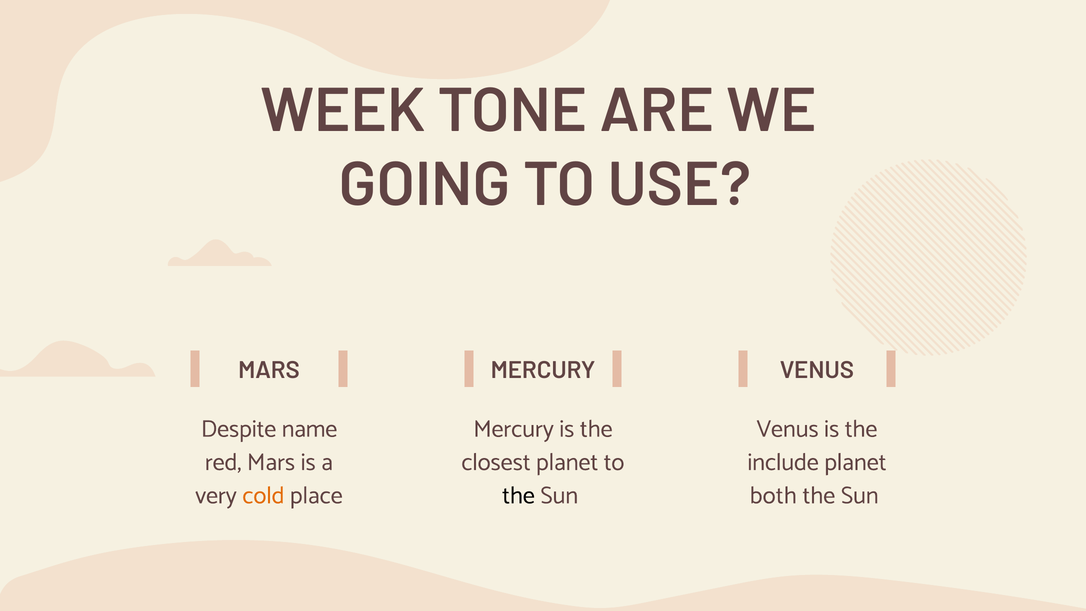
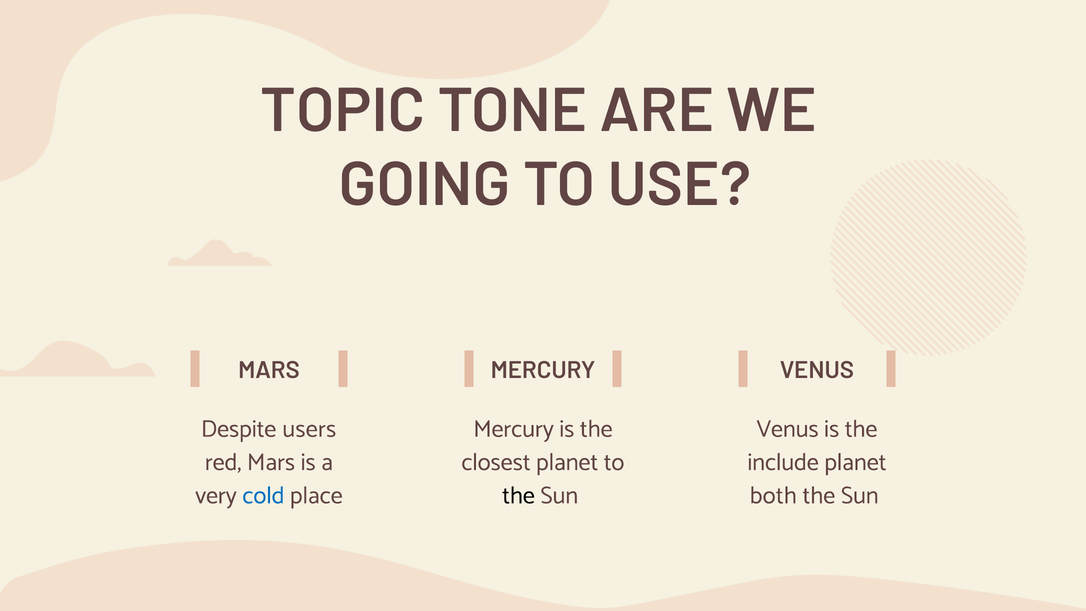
WEEK: WEEK -> TOPIC (343, 111)
name: name -> users (309, 429)
cold colour: orange -> blue (263, 495)
